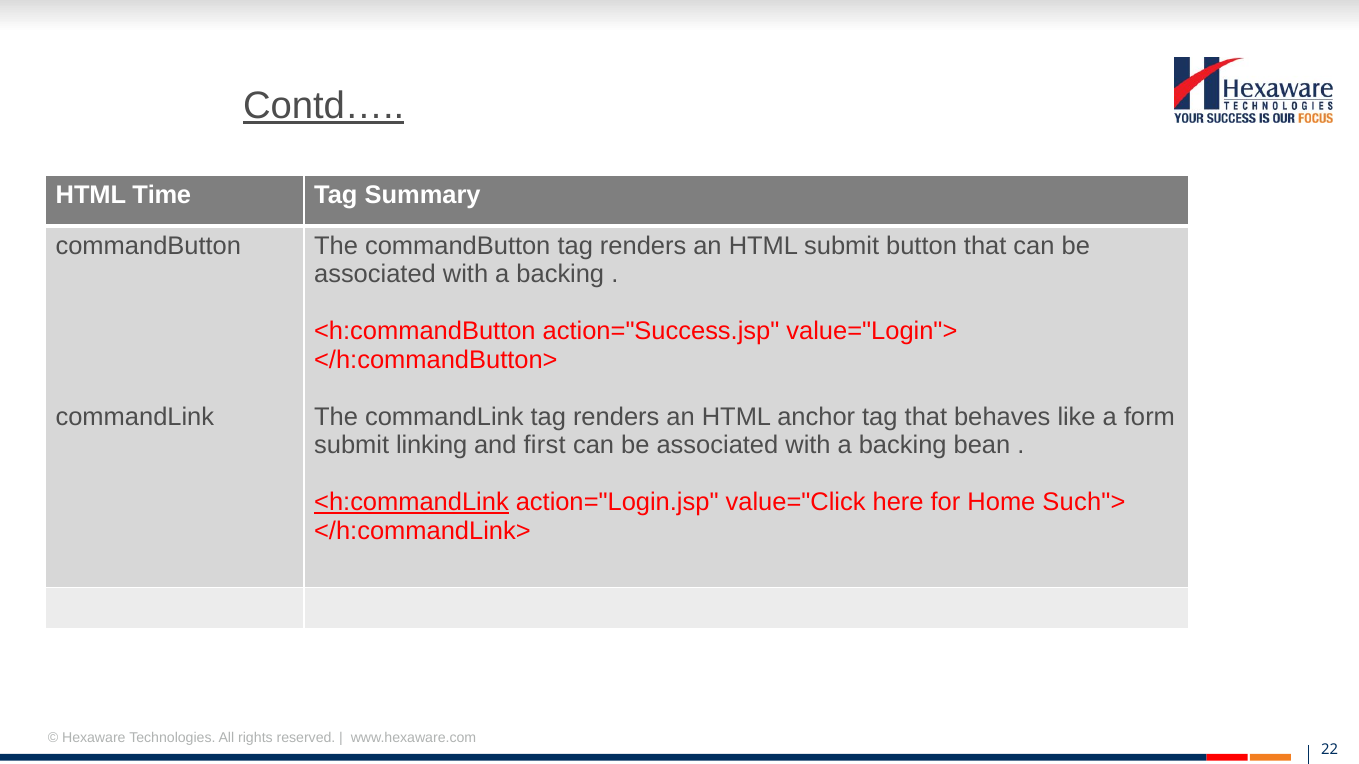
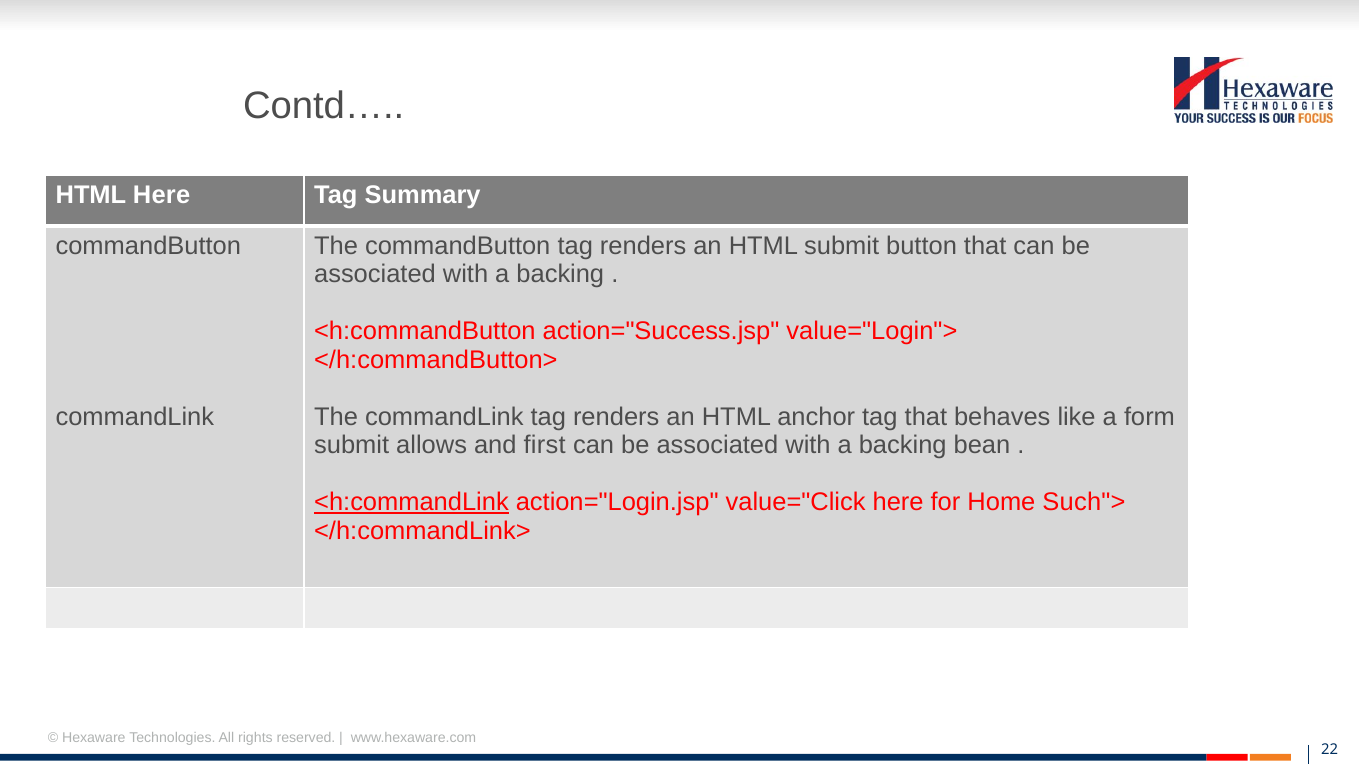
Contd… underline: present -> none (324, 106)
HTML Time: Time -> Here (162, 196)
linking: linking -> allows (432, 446)
